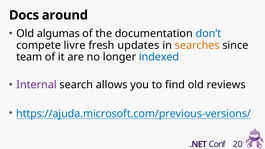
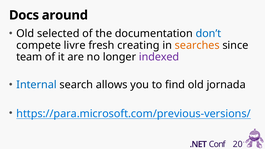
algumas: algumas -> selected (58, 34)
updates: updates -> creating (138, 45)
indexed colour: blue -> purple (159, 57)
Internal colour: purple -> blue (37, 85)
reviews: reviews -> jornada (226, 85)
https://ajuda.microsoft.com/previous-versions/: https://ajuda.microsoft.com/previous-versions/ -> https://para.microsoft.com/previous-versions/ (133, 114)
